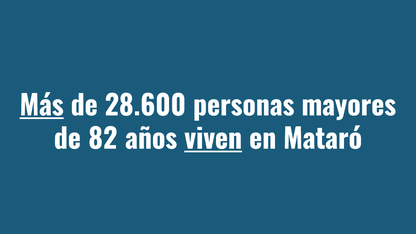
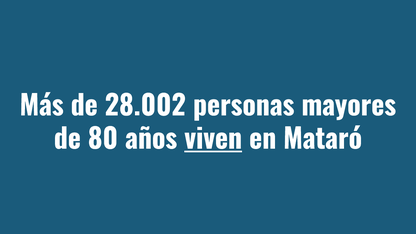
Más underline: present -> none (42, 106)
28.600: 28.600 -> 28.002 (145, 106)
82: 82 -> 80 (103, 140)
